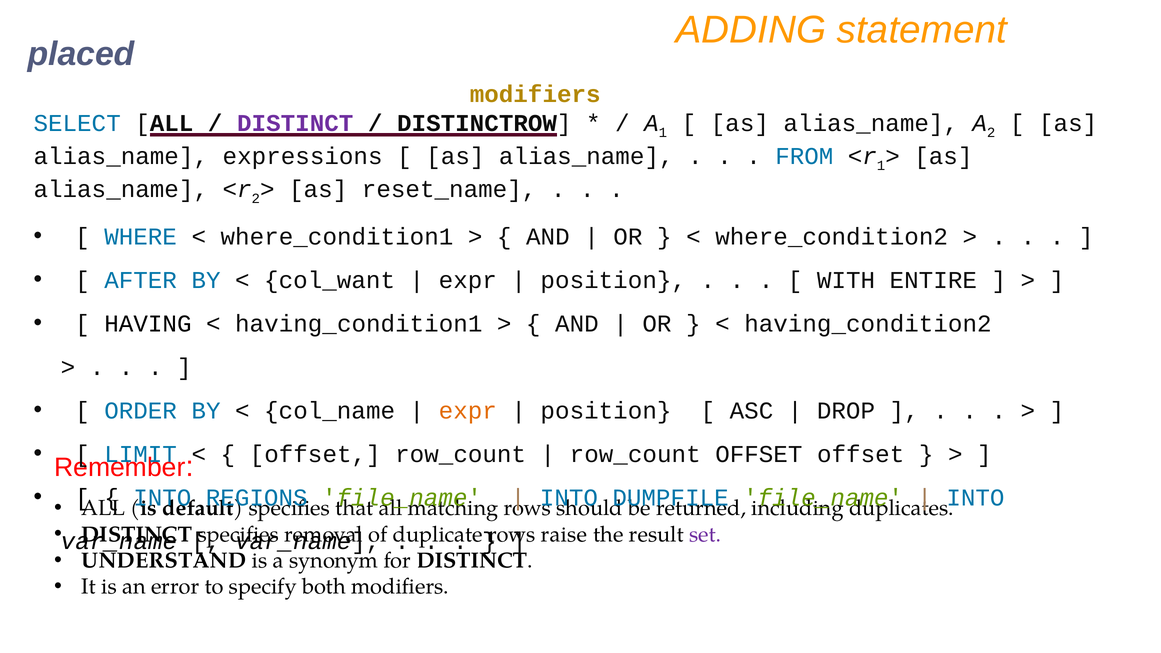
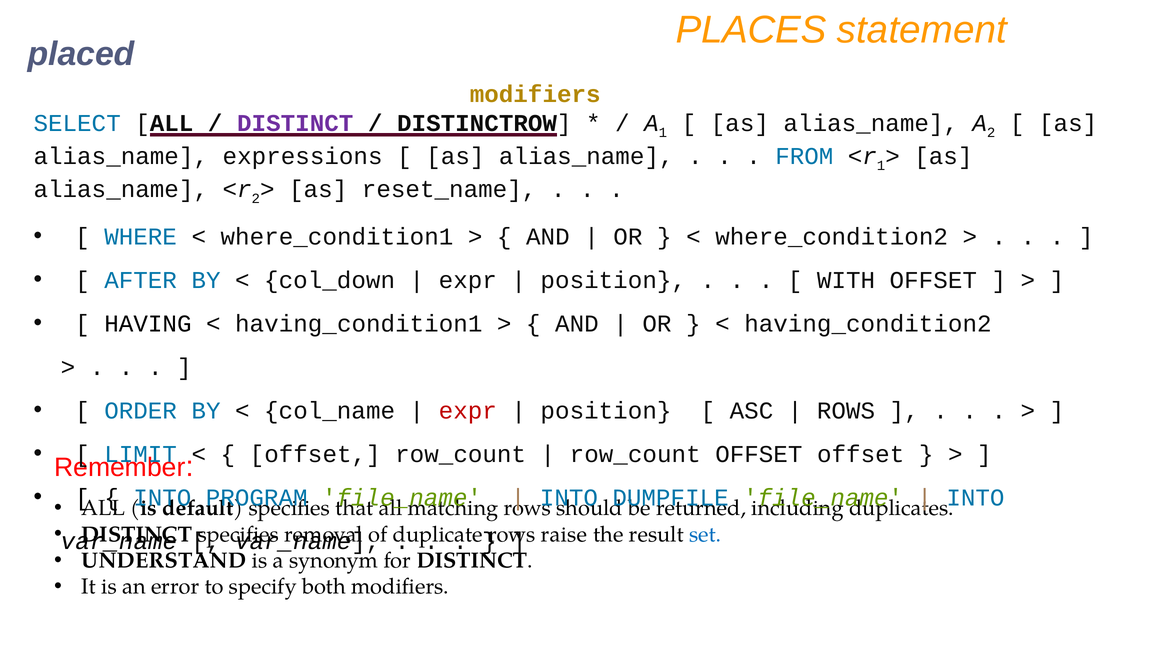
ADDING: ADDING -> PLACES (751, 30)
col_want: col_want -> col_down (330, 280)
WITH ENTIRE: ENTIRE -> OFFSET (933, 280)
expr colour: orange -> red (468, 411)
DROP: DROP -> ROWS (846, 411)
REGIONS: REGIONS -> PROGRAM (257, 498)
set colour: purple -> blue (705, 534)
